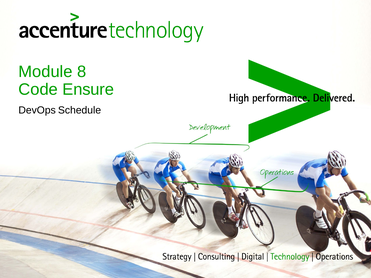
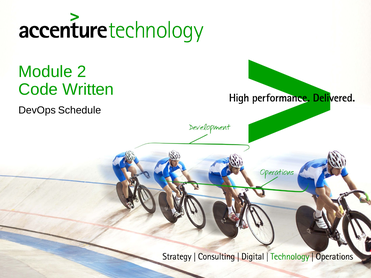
8: 8 -> 2 (82, 72)
Ensure: Ensure -> Written (88, 90)
